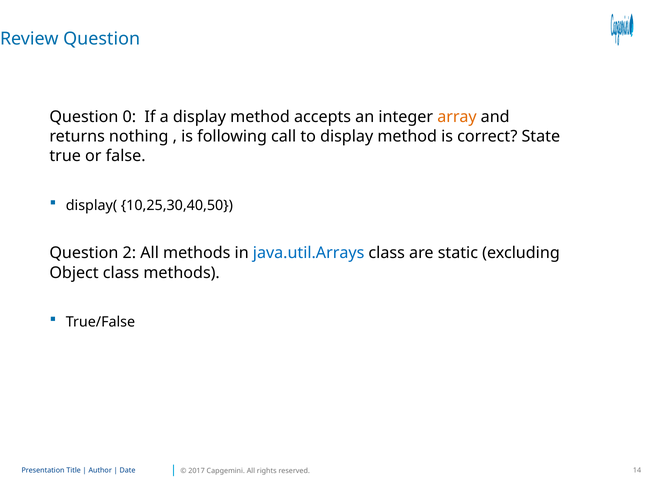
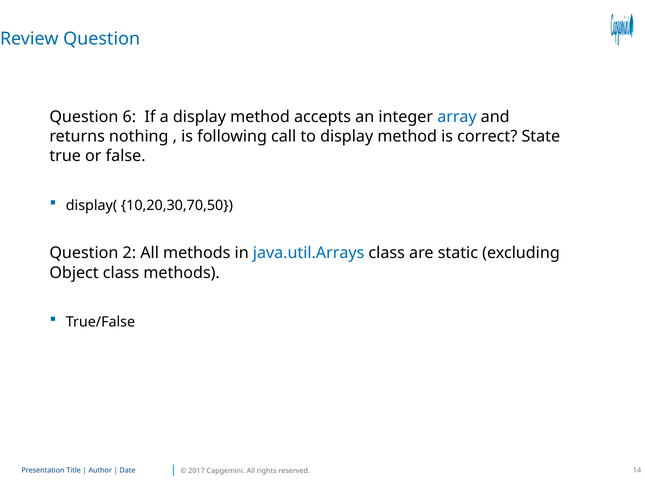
0: 0 -> 6 (129, 117)
array colour: orange -> blue (457, 117)
10,25,30,40,50: 10,25,30,40,50 -> 10,20,30,70,50 (177, 205)
